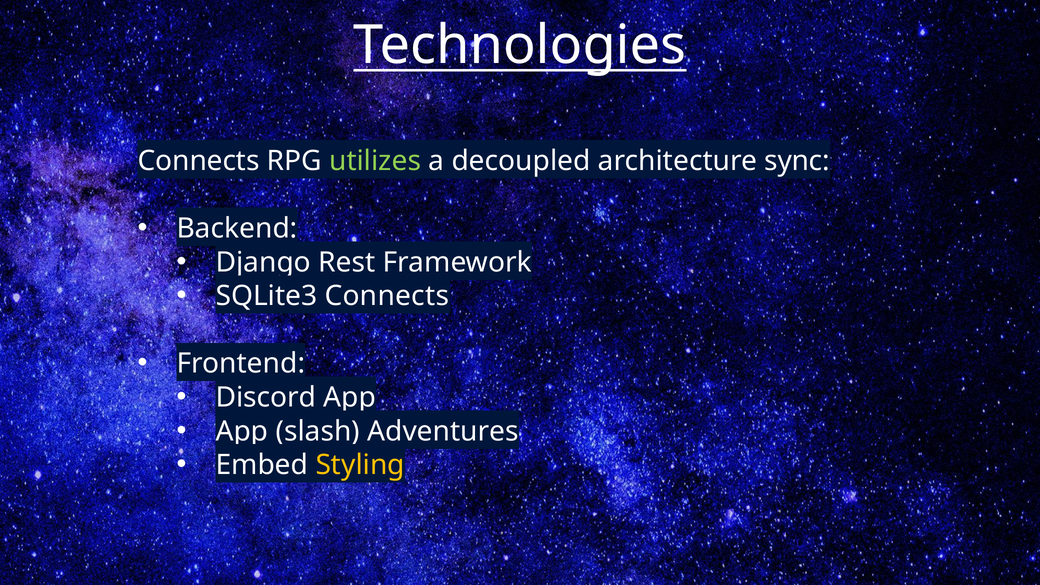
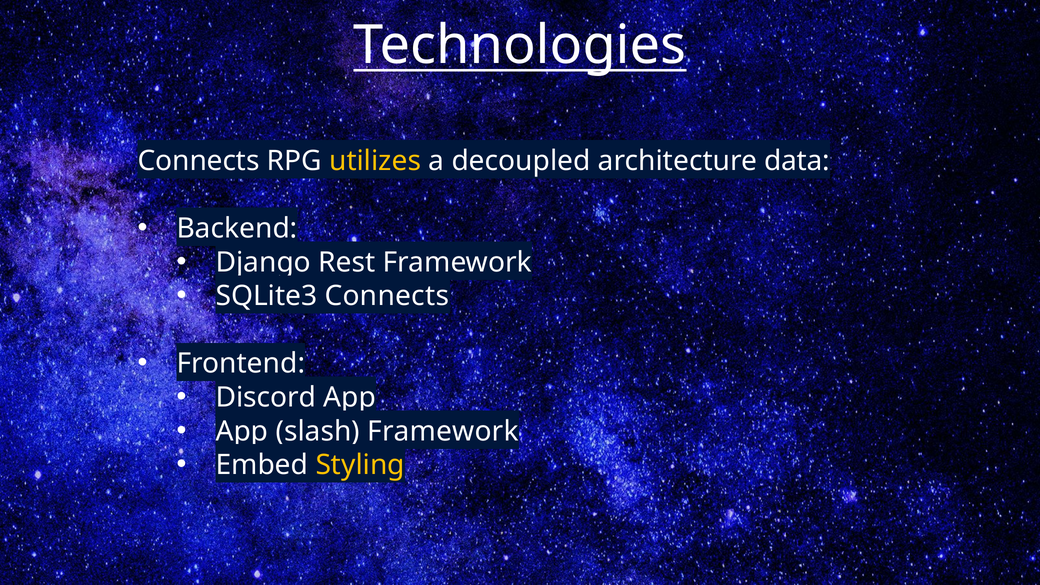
utilizes colour: light green -> yellow (375, 161)
sync: sync -> data (797, 161)
Adventures: Adventures -> Framework (443, 431)
